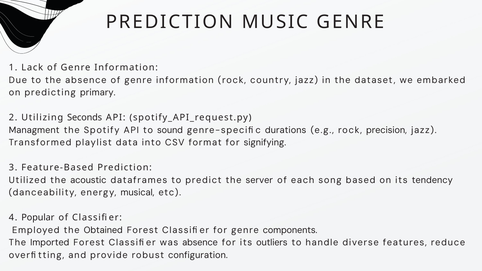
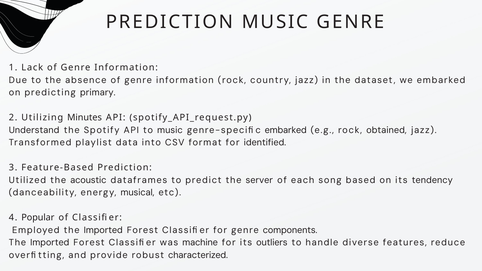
Seconds: Seconds -> Minutes (85, 118)
Managment: Managment -> Understand (34, 130)
to sound: sound -> music (170, 130)
genre-specific durations: durations -> embarked (286, 130)
precision: precision -> obtained (386, 130)
signifying: signifying -> identified (265, 143)
Employed the Obtained: Obtained -> Imported (103, 230)
was absence: absence -> machine (200, 243)
configuration: configuration -> characterized (198, 255)
